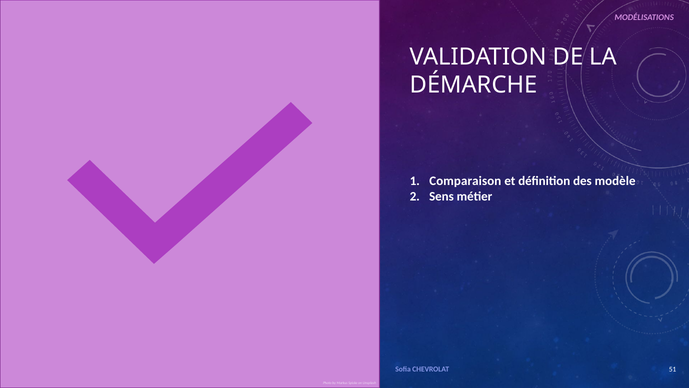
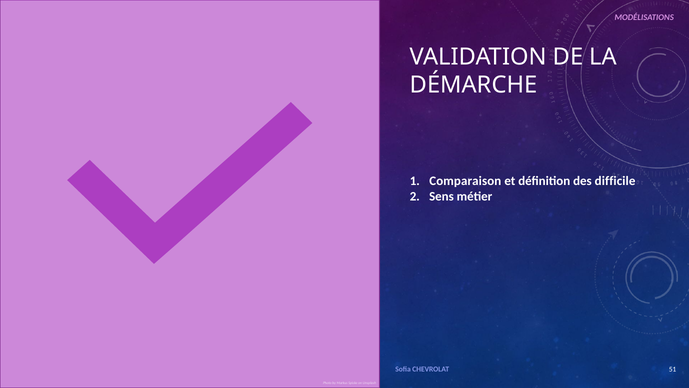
modèle: modèle -> difficile (615, 181)
